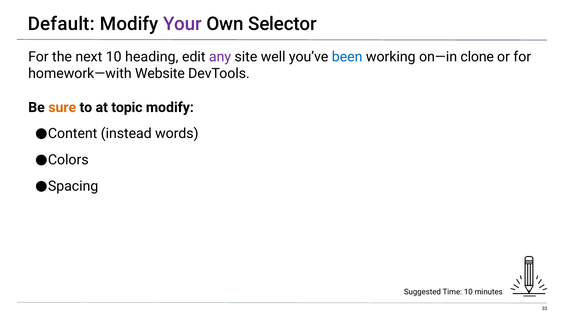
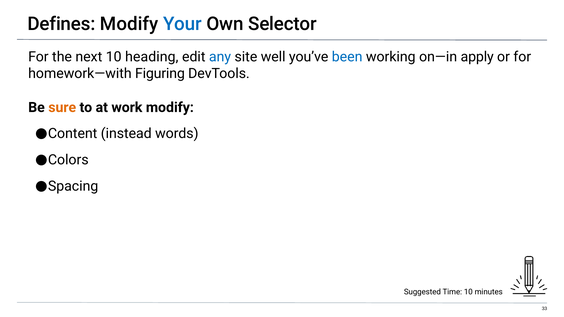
Default: Default -> Defines (61, 24)
Your colour: purple -> blue (182, 24)
any colour: purple -> blue (220, 57)
clone: clone -> apply (477, 57)
Website: Website -> Figuring (160, 74)
topic: topic -> work (127, 107)
